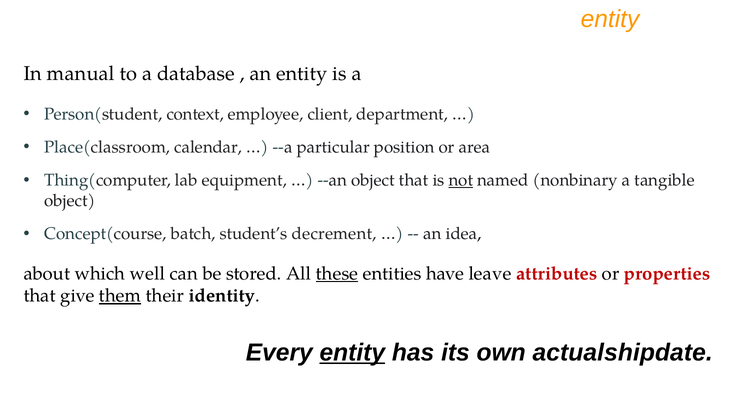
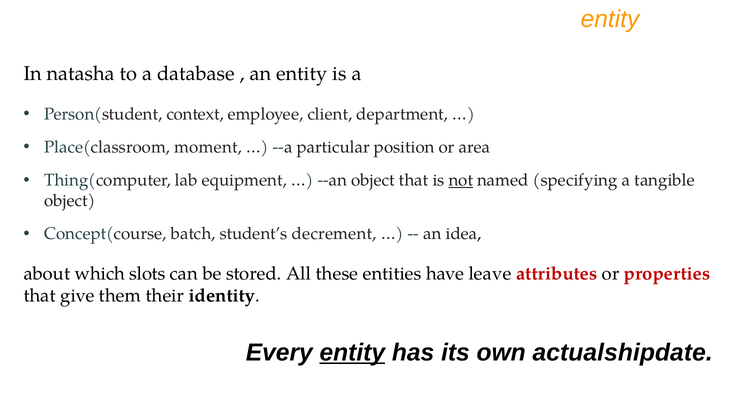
manual: manual -> natasha (81, 74)
calendar: calendar -> moment (208, 147)
nonbinary: nonbinary -> specifying (575, 180)
well: well -> slots (147, 273)
these underline: present -> none (337, 273)
them underline: present -> none (120, 295)
